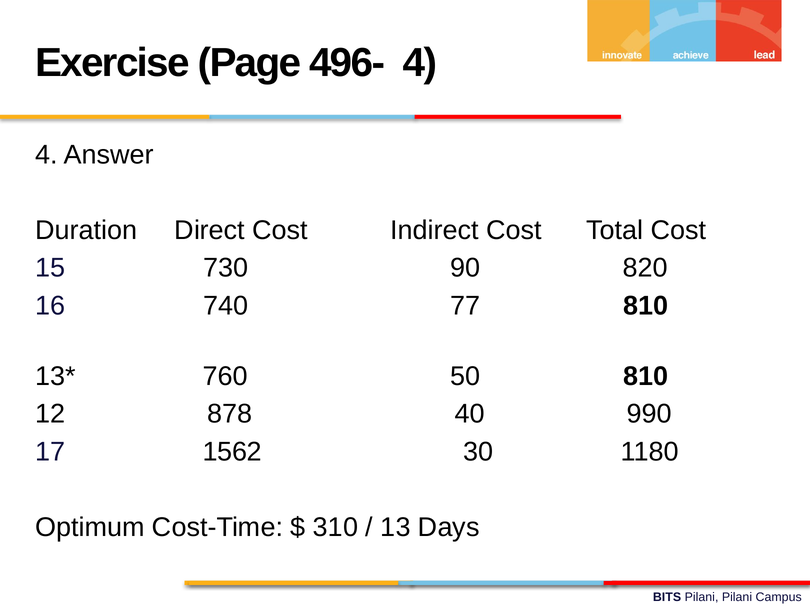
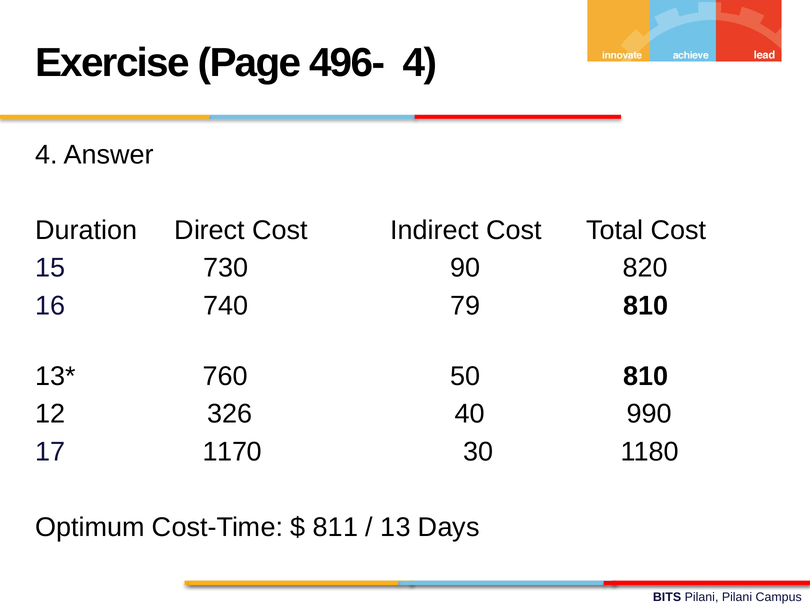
77: 77 -> 79 (465, 306)
878: 878 -> 326 (230, 414)
1562: 1562 -> 1170 (232, 451)
310: 310 -> 811 (336, 527)
